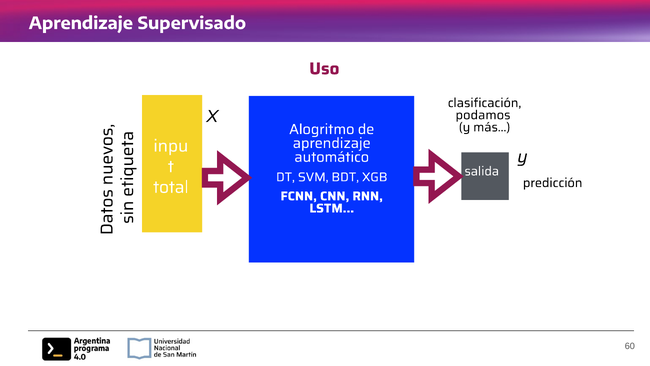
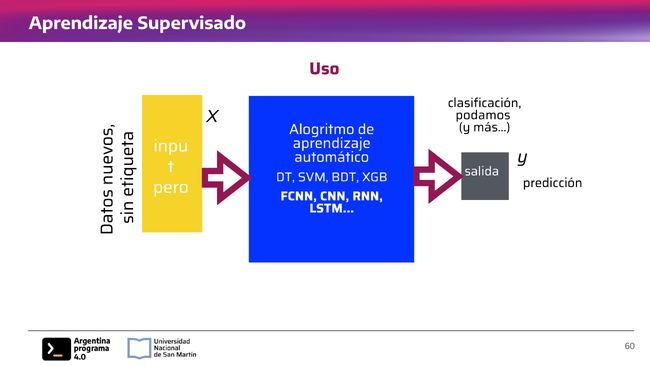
total: total -> pero (171, 187)
